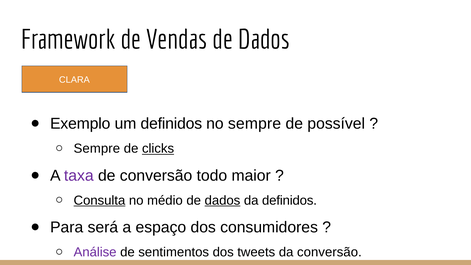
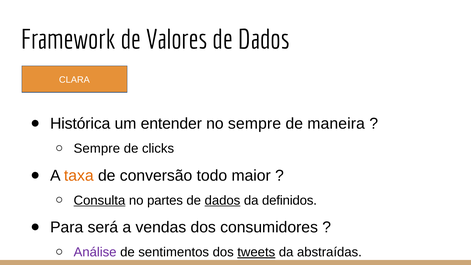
Vendas: Vendas -> Valores (177, 40)
Exemplo: Exemplo -> Histórica (80, 124)
um definidos: definidos -> entender (171, 124)
possível: possível -> maneira (336, 124)
clicks underline: present -> none (158, 149)
taxa colour: purple -> orange (79, 175)
médio: médio -> partes (165, 200)
espaço: espaço -> vendas (161, 227)
tweets underline: none -> present (256, 252)
da conversão: conversão -> abstraídas (329, 252)
